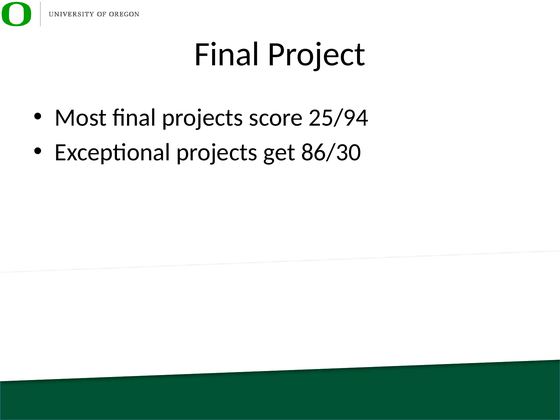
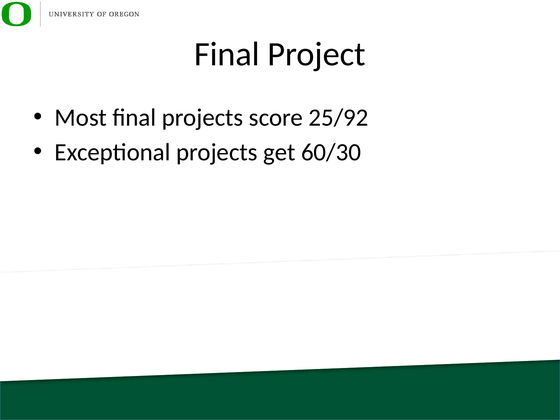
25/94: 25/94 -> 25/92 (339, 117)
86/30: 86/30 -> 60/30 (331, 152)
